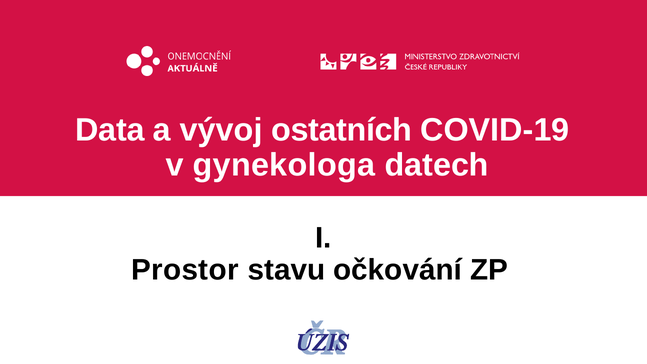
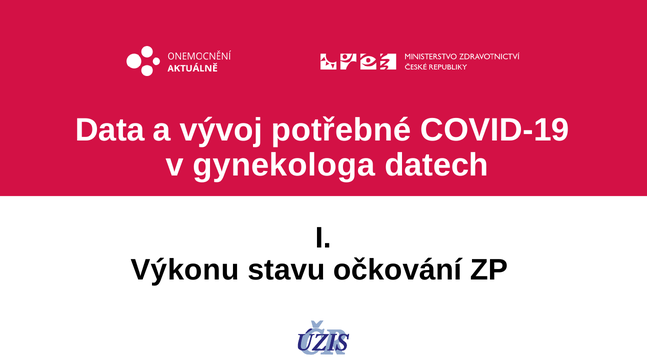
ostatních: ostatních -> potřebné (341, 130)
Prostor: Prostor -> Výkonu (185, 270)
